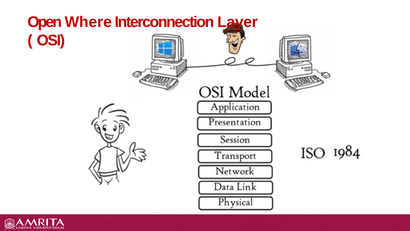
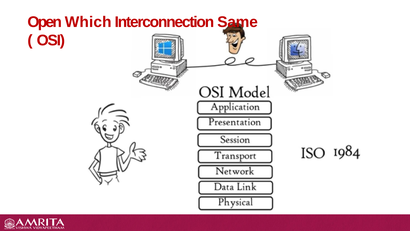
Where: Where -> Which (88, 22)
Layer: Layer -> Same (238, 22)
